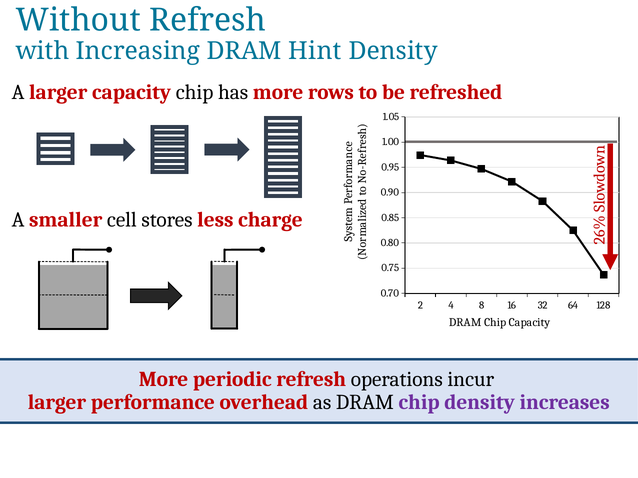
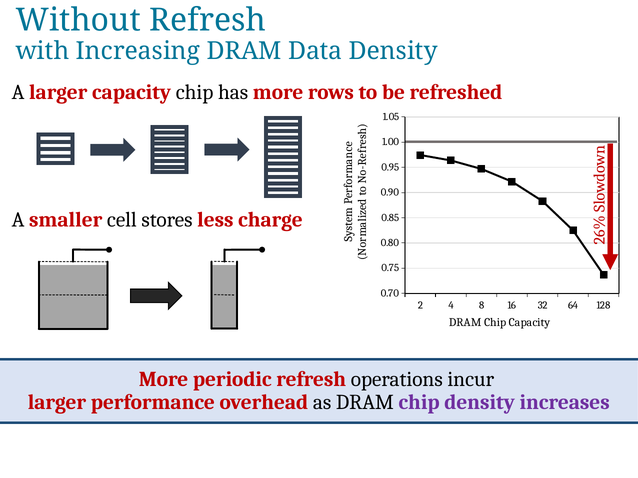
Hint: Hint -> Data (315, 51)
